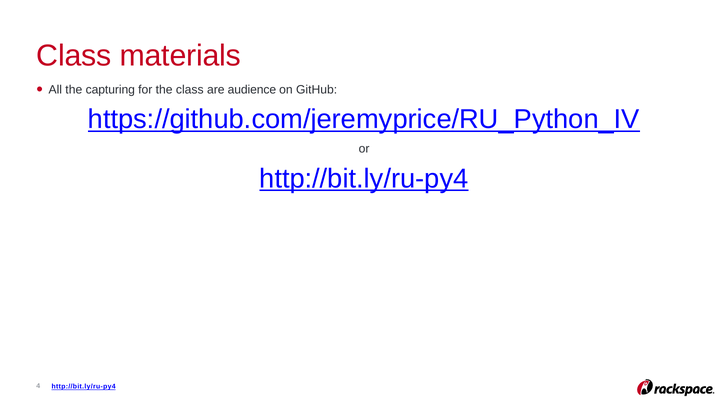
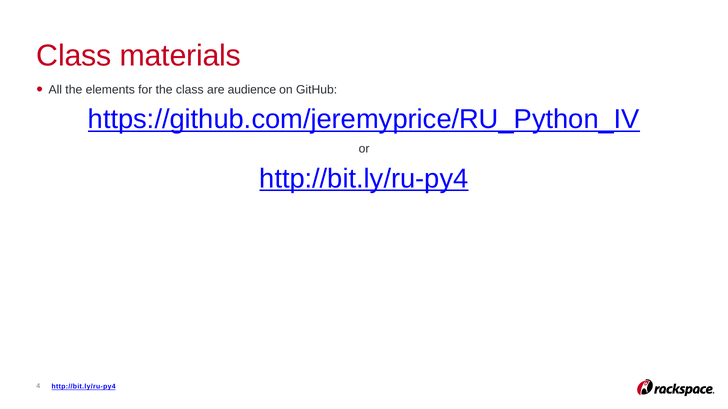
capturing: capturing -> elements (110, 90)
